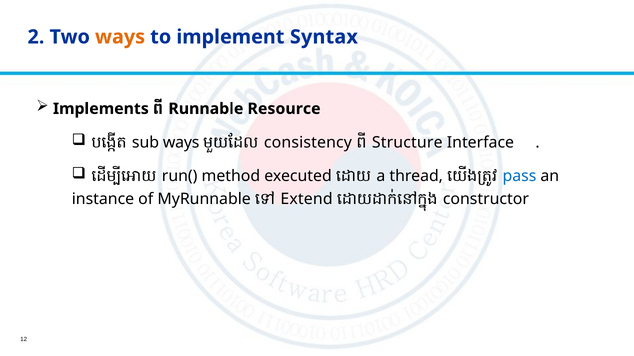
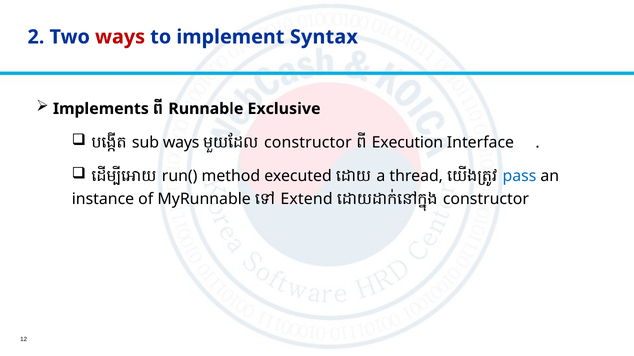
ways colour: orange -> red (120, 37)
Resource: Resource -> Exclusive (284, 109)
consistency: consistency -> constructor (308, 143)
Structure: Structure -> Execution (407, 143)
